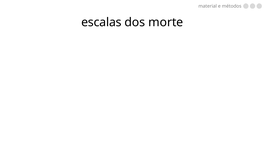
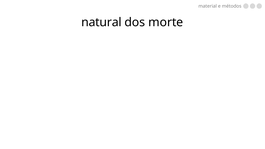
escalas: escalas -> natural (101, 22)
